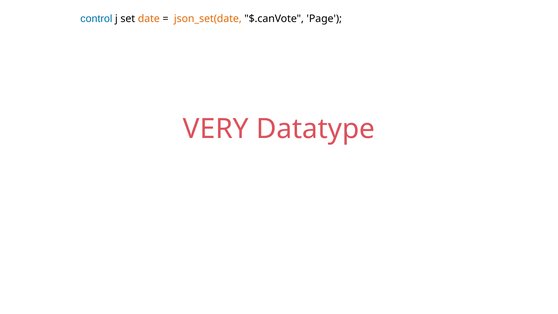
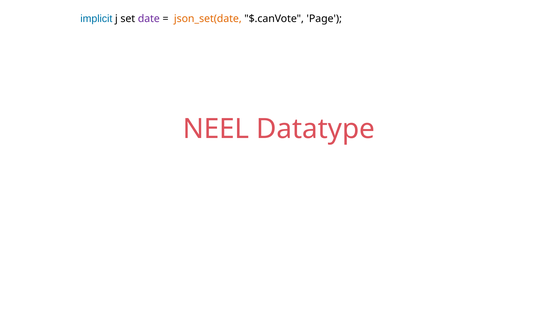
control: control -> implicit (96, 19)
date colour: orange -> purple (149, 19)
VERY: VERY -> NEEL (216, 129)
